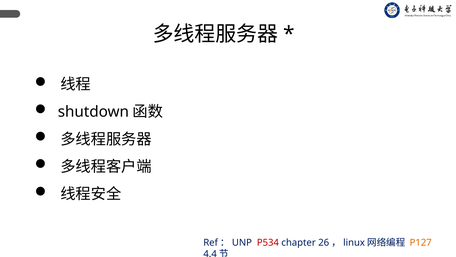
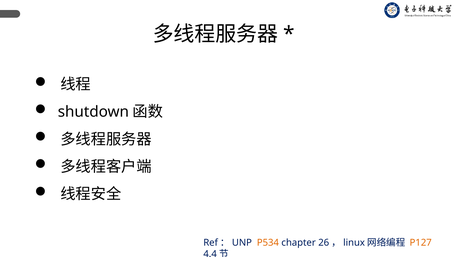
P534 colour: red -> orange (268, 242)
